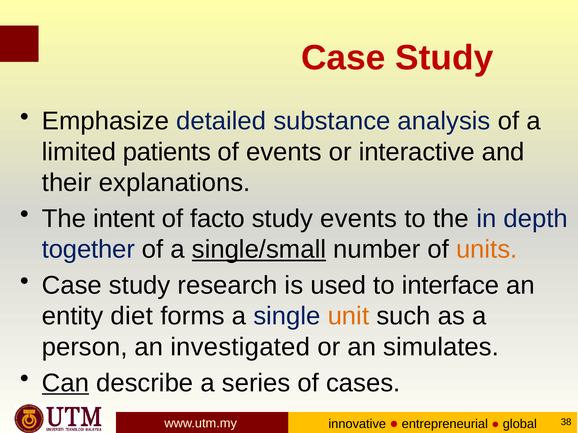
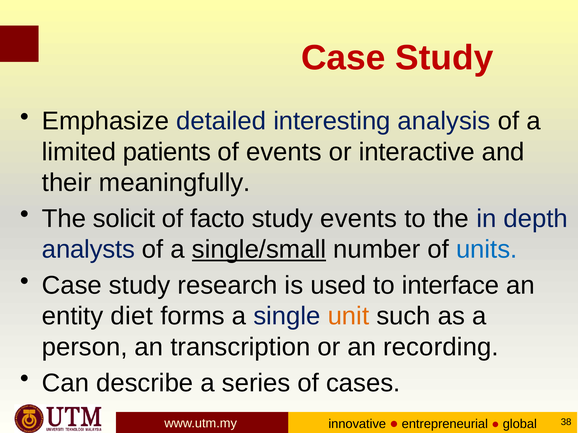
substance: substance -> interesting (332, 121)
explanations: explanations -> meaningfully (175, 183)
intent: intent -> solicit (124, 219)
together: together -> analysts (88, 250)
units colour: orange -> blue (487, 250)
investigated: investigated -> transcription (240, 347)
simulates: simulates -> recording (441, 347)
Can underline: present -> none (65, 383)
